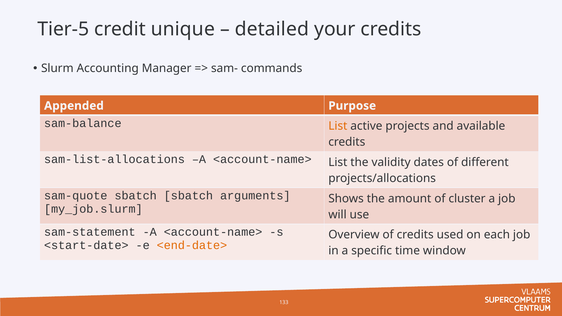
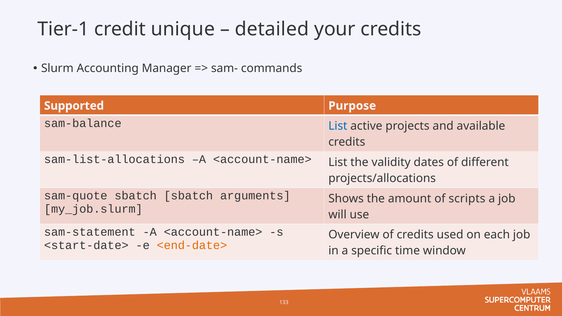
Tier-5: Tier-5 -> Tier-1 (63, 29)
Appended: Appended -> Supported (74, 106)
List colour: orange -> blue (338, 126)
cluster: cluster -> scripts (467, 199)
